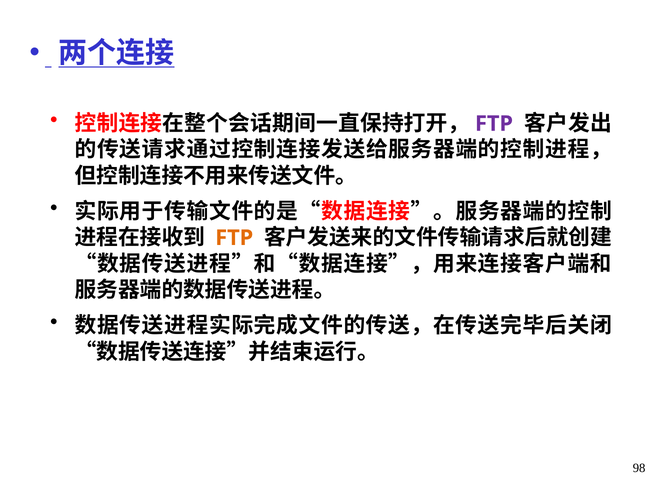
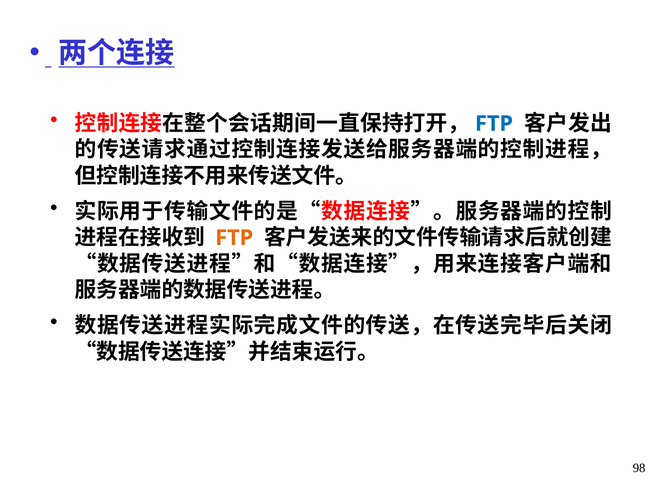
FTP colour: purple -> blue (494, 124)
